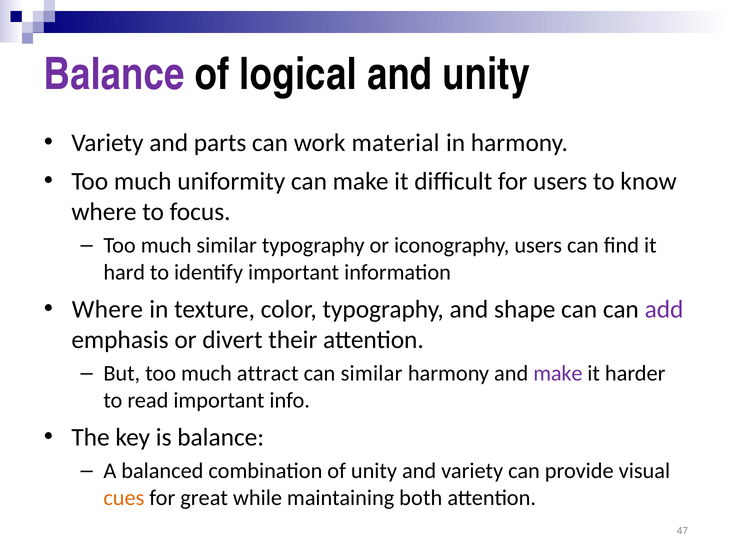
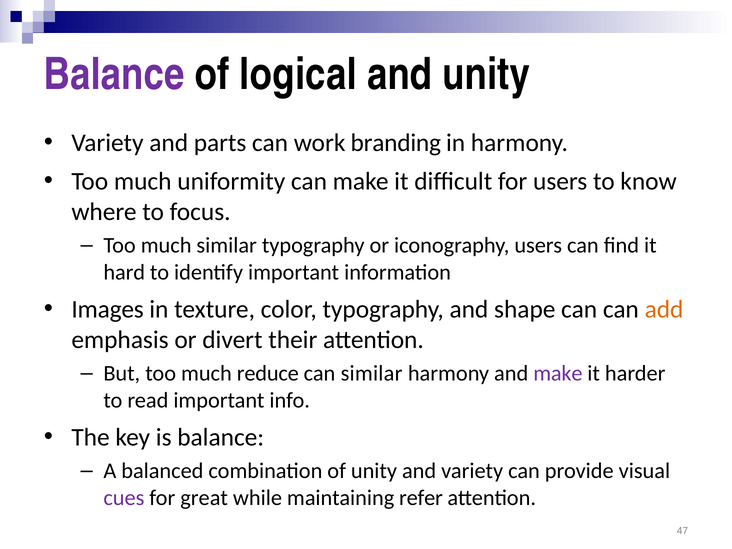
material: material -> branding (396, 143)
Where: Where -> Images (108, 309)
add colour: purple -> orange (664, 309)
attract: attract -> reduce (268, 374)
cues colour: orange -> purple (124, 498)
both: both -> refer (421, 498)
